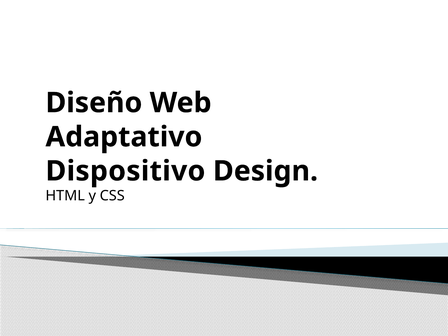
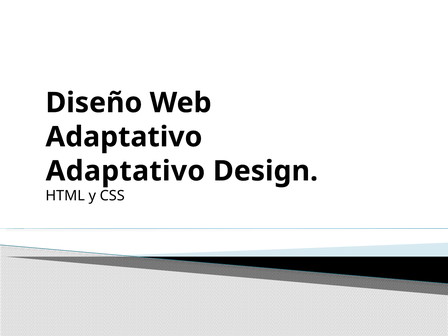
Dispositivo: Dispositivo -> Adaptativo (125, 171)
